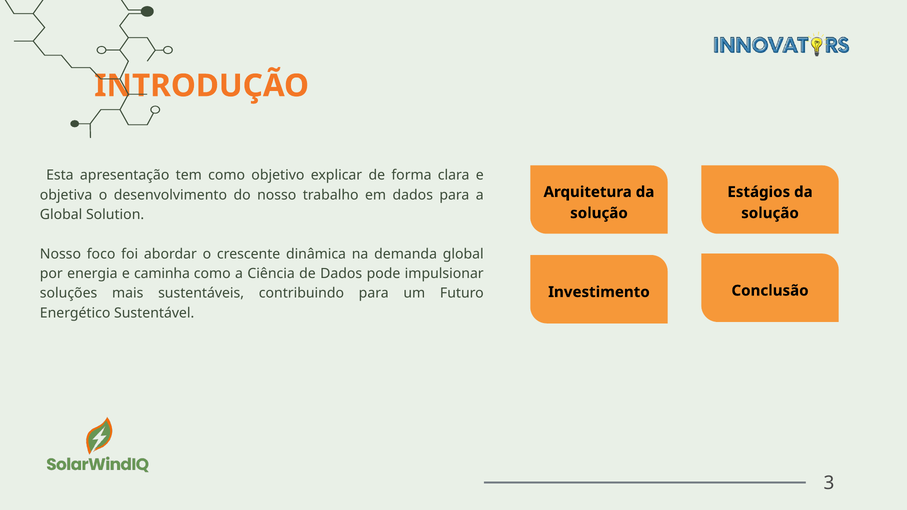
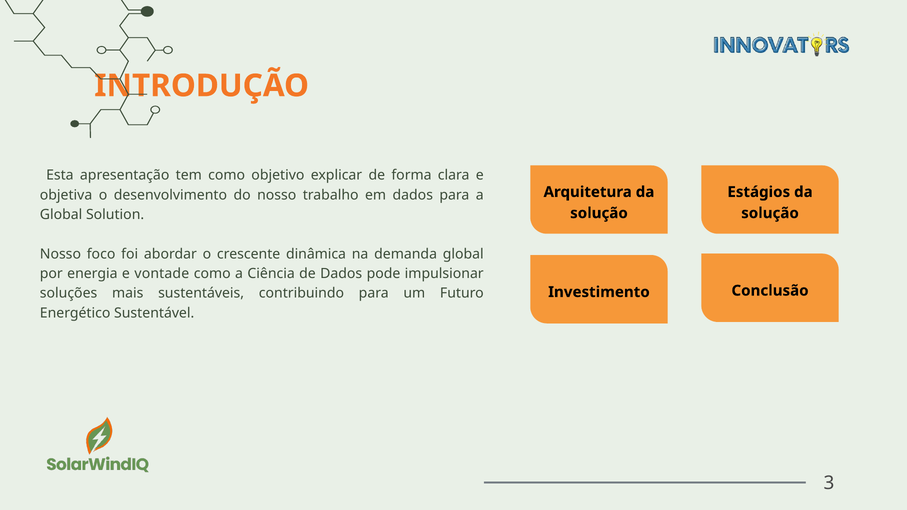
caminha: caminha -> vontade (162, 274)
